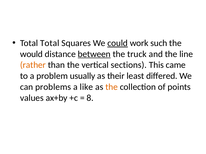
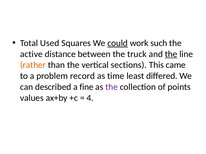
Total Total: Total -> Used (50, 43)
would: would -> active (31, 54)
between underline: present -> none (94, 54)
the underline: none -> present (171, 54)
usually: usually -> record (82, 76)
their: their -> time (116, 76)
problems: problems -> described (53, 87)
like: like -> fine (87, 87)
the colour: orange -> purple (112, 87)
8: 8 -> 4 (90, 98)
